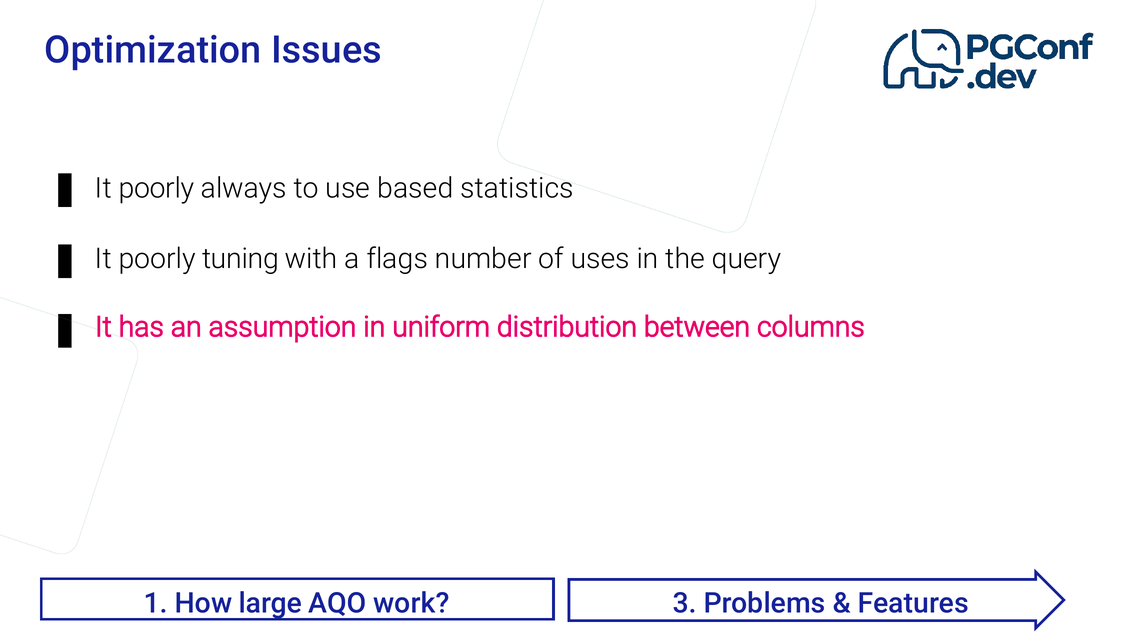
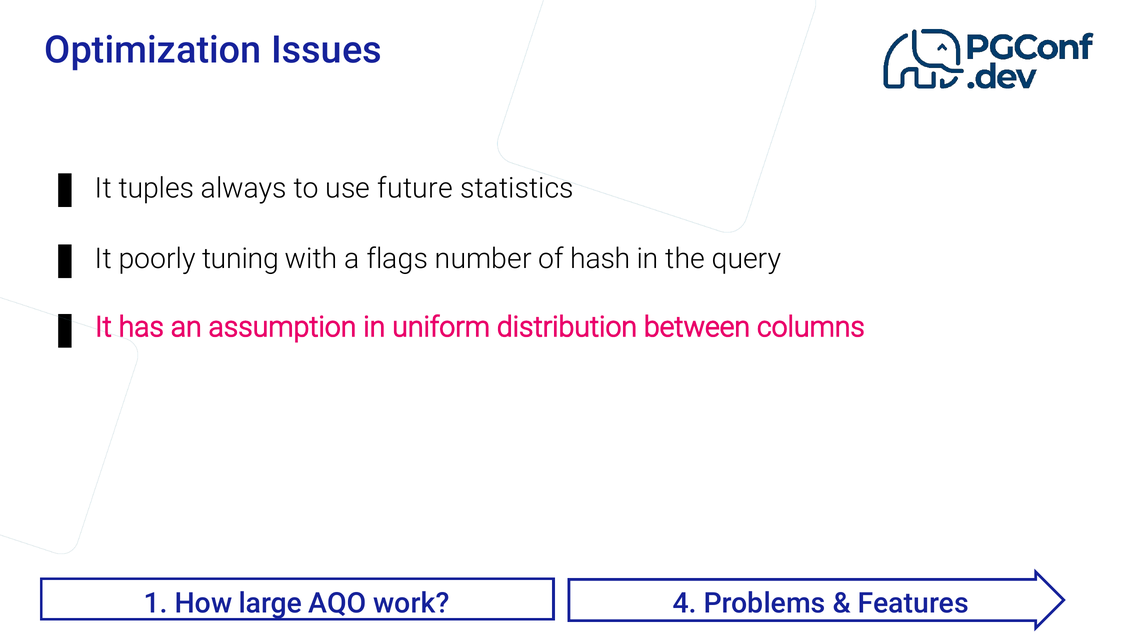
poorly: poorly -> tuples (156, 188)
based: based -> future (415, 188)
uses: uses -> hash (600, 259)
3: 3 -> 4 (685, 603)
